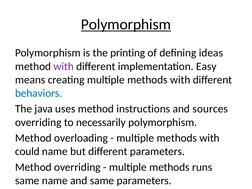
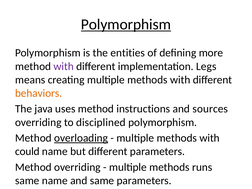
printing: printing -> entities (128, 53)
ideas: ideas -> more (211, 53)
Easy: Easy -> Legs (206, 66)
behaviors colour: blue -> orange (39, 93)
necessarily: necessarily -> disciplined (101, 122)
overloading underline: none -> present (81, 138)
